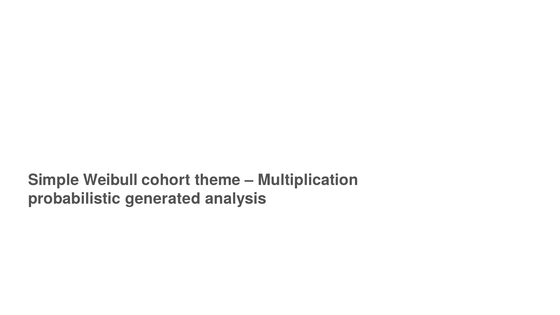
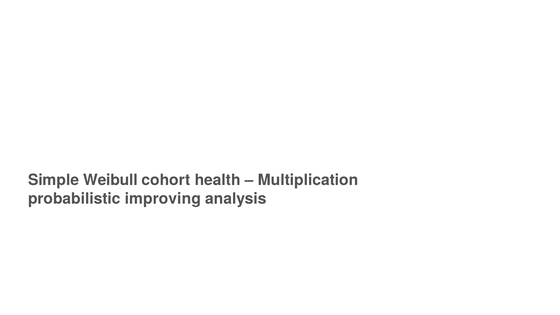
theme: theme -> health (218, 180)
generated: generated -> improving (163, 199)
